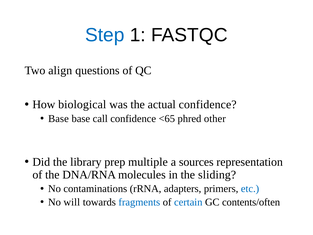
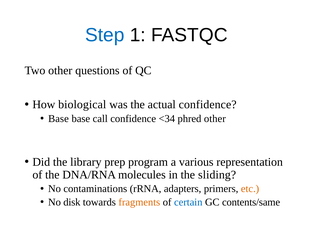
Two align: align -> other (60, 70)
<65: <65 -> <34 (167, 119)
multiple: multiple -> program (148, 162)
sources: sources -> various (196, 162)
etc colour: blue -> orange (250, 189)
will: will -> disk (72, 202)
fragments colour: blue -> orange (139, 202)
contents/often: contents/often -> contents/same (251, 202)
